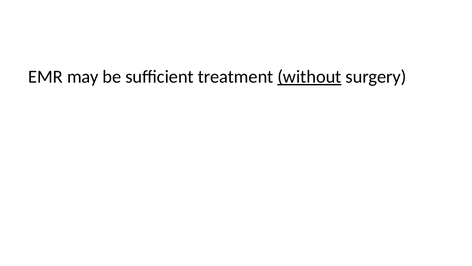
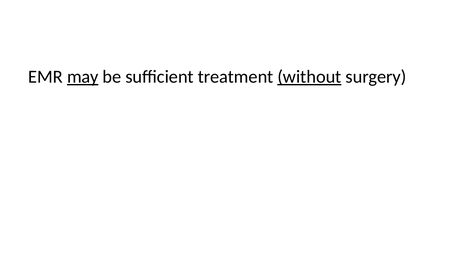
may underline: none -> present (83, 77)
